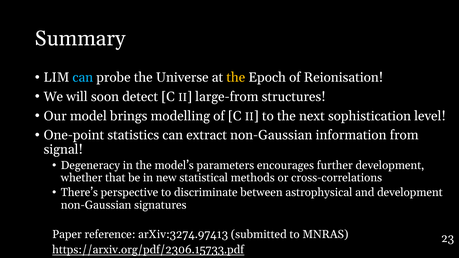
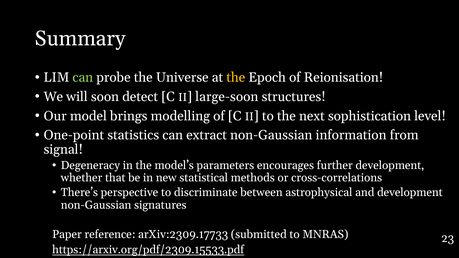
can colour: light blue -> light green (83, 78)
large-from: large-from -> large-soon (227, 97)
arXiv:3274.97413: arXiv:3274.97413 -> arXiv:2309.17733 (183, 235)
https://arxiv.org/pdf/2306.15733.pdf: https://arxiv.org/pdf/2306.15733.pdf -> https://arxiv.org/pdf/2309.15533.pdf (148, 250)
